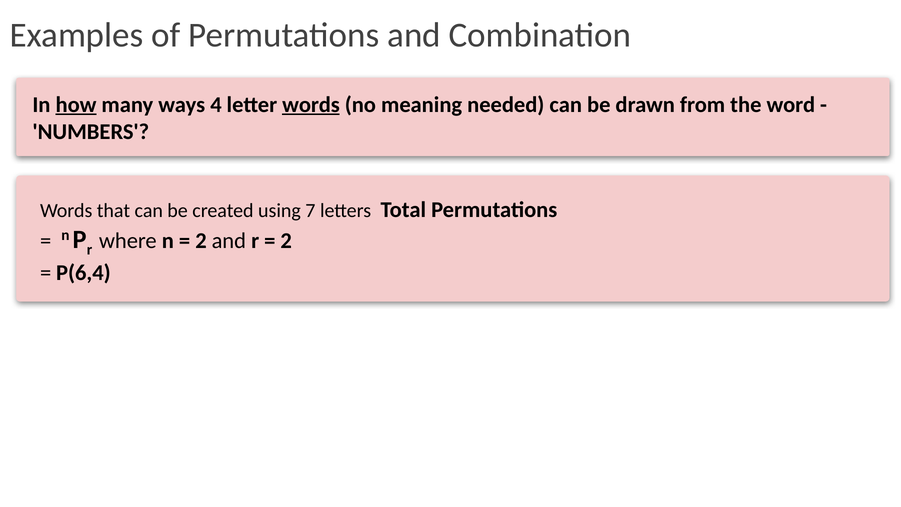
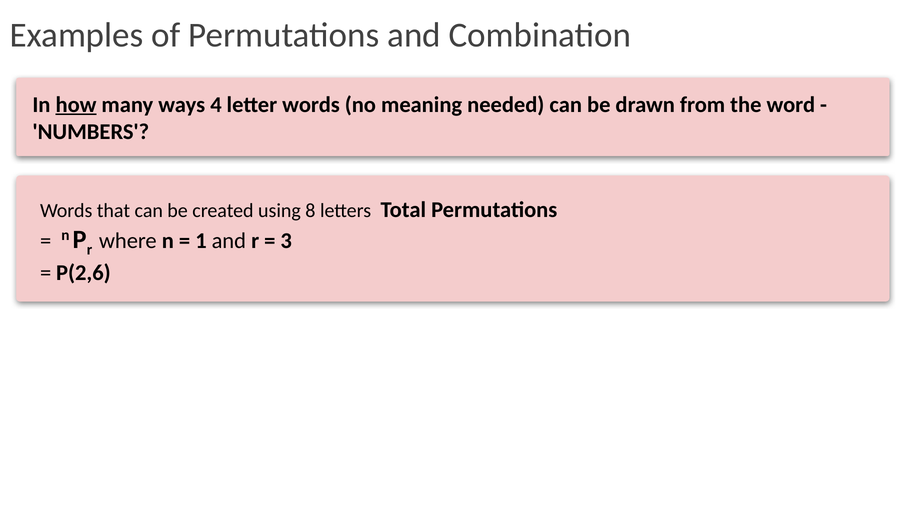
words underline: present -> none (311, 105)
7: 7 -> 8 (310, 211)
2: 2 -> 1 (201, 241)
2: 2 -> 3 (286, 241)
P(6,4: P(6,4 -> P(2,6 (83, 273)
